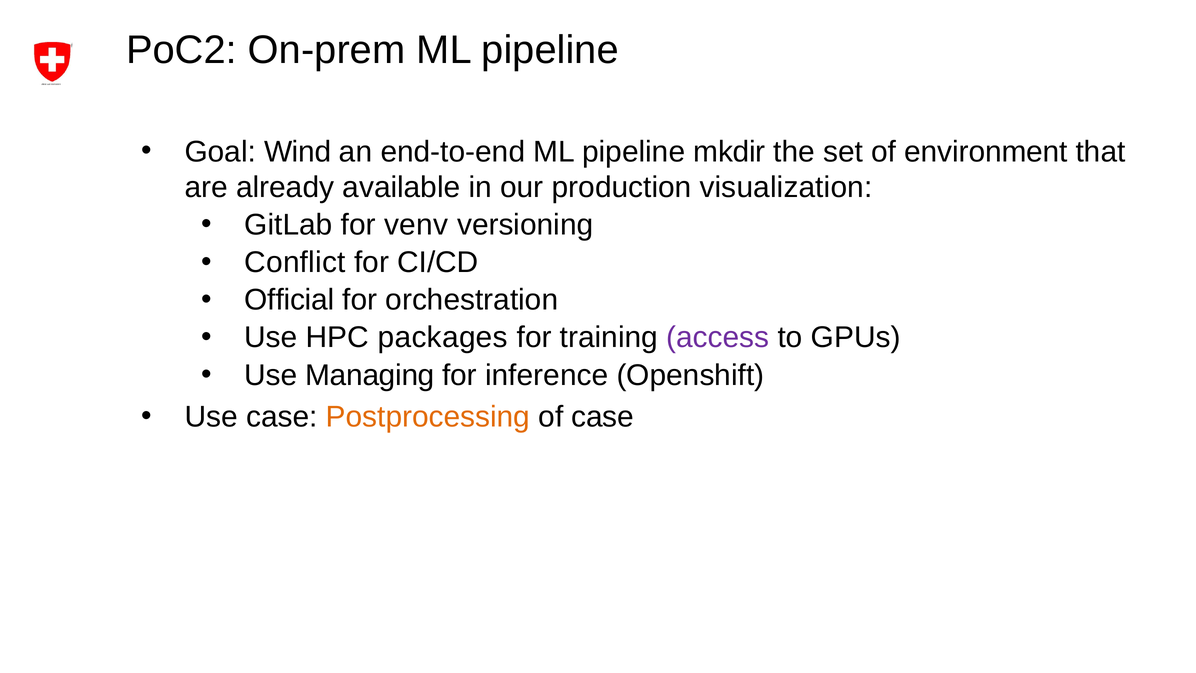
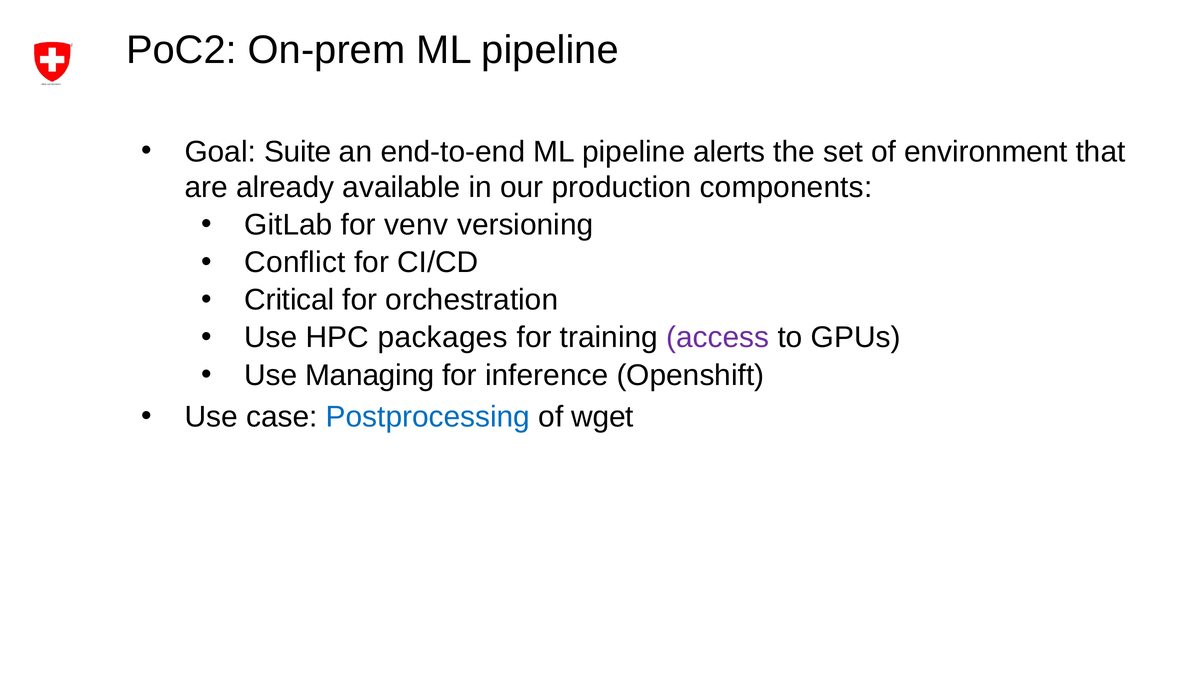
Wind: Wind -> Suite (298, 152)
mkdir: mkdir -> alerts (729, 152)
visualization: visualization -> components (786, 187)
Official: Official -> Critical (289, 300)
Postprocessing colour: orange -> blue (428, 417)
of case: case -> wget (603, 417)
